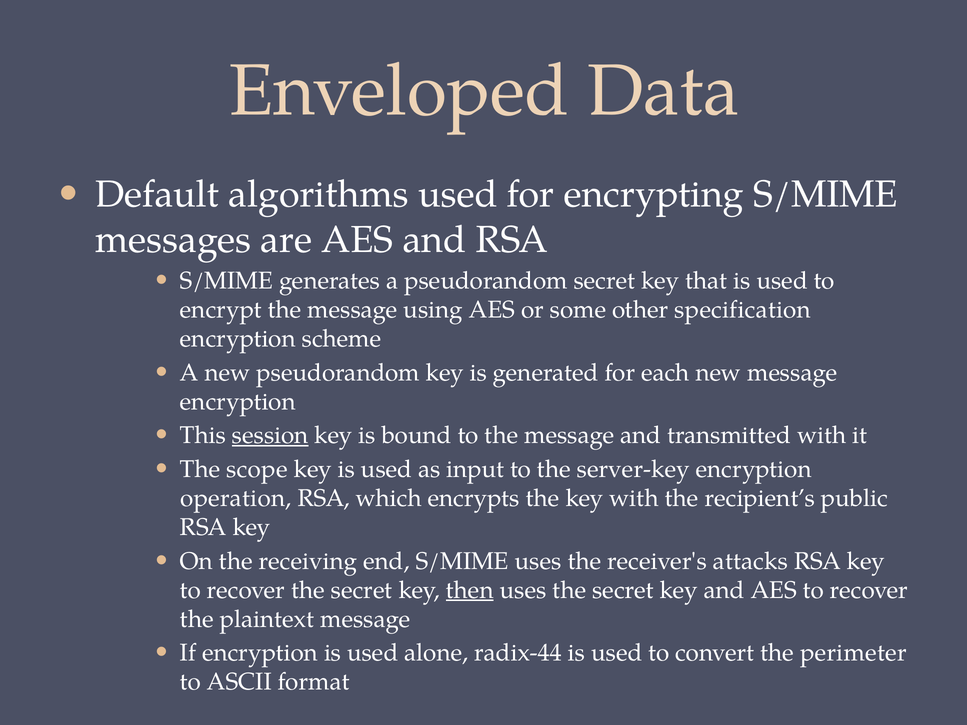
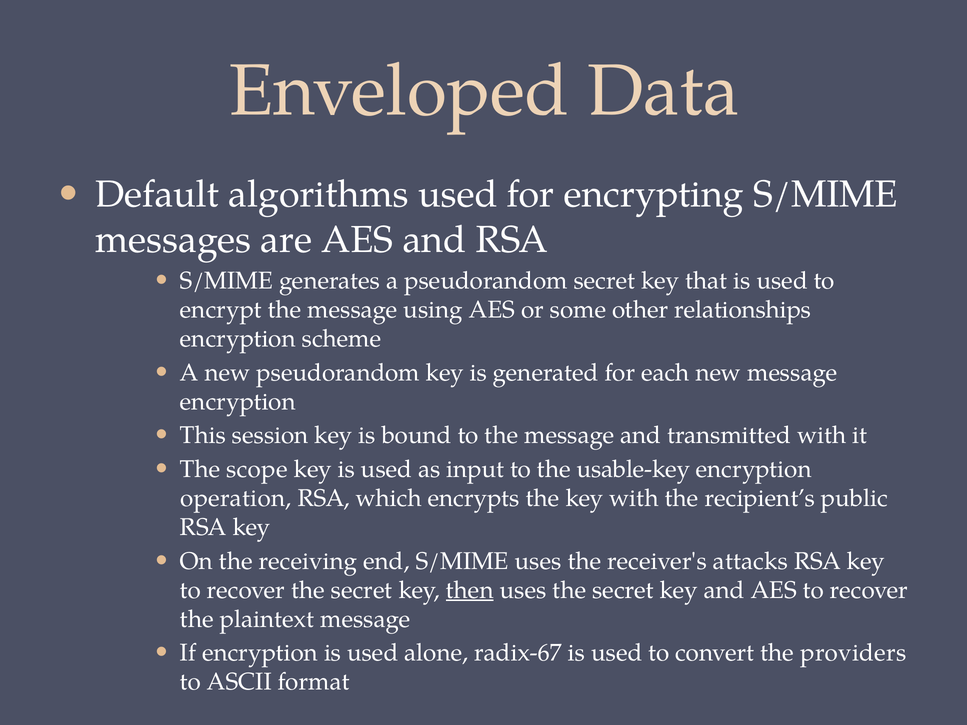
specification: specification -> relationships (743, 310)
session underline: present -> none (270, 436)
server-key: server-key -> usable-key (633, 469)
radix-44: radix-44 -> radix-67 (518, 653)
perimeter: perimeter -> providers (853, 653)
